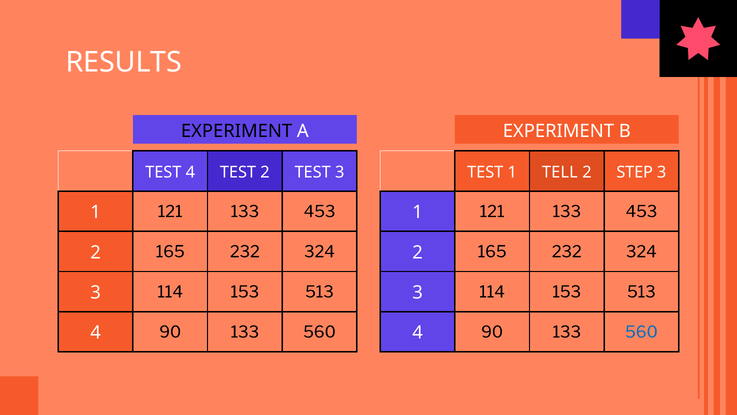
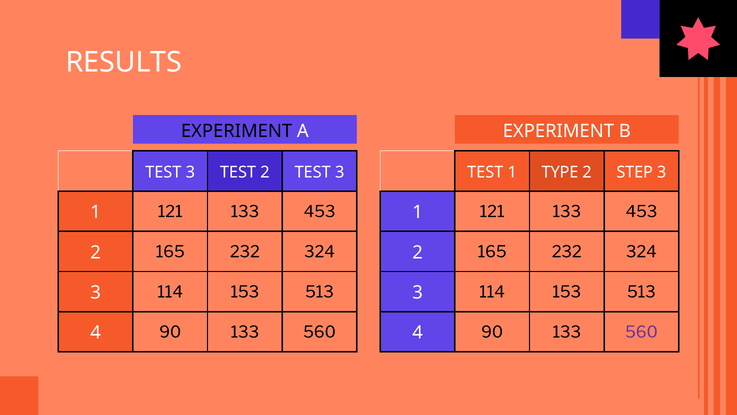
4: 4 -> 3 (190, 172)
TELL: TELL -> TYPE (560, 172)
560 colour: blue -> purple (641, 332)
